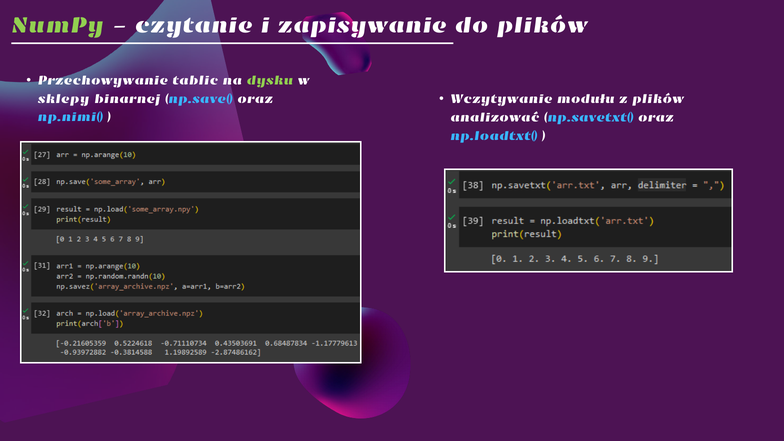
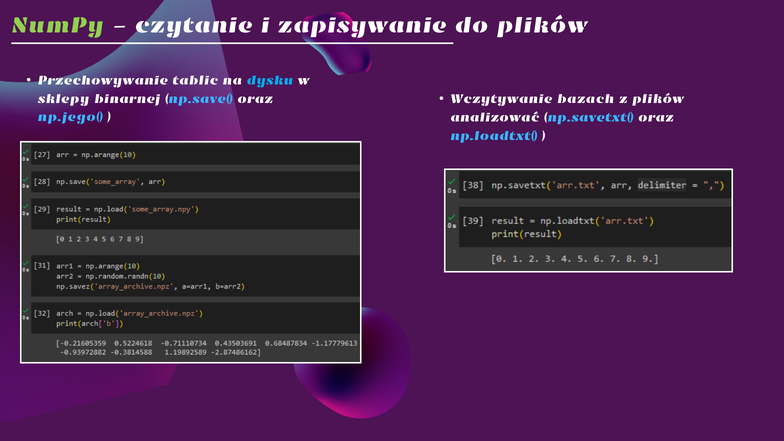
dysku colour: light green -> light blue (270, 80)
modułu: modułu -> bazach (586, 99)
np.nimi(: np.nimi( -> np.jego( (70, 117)
